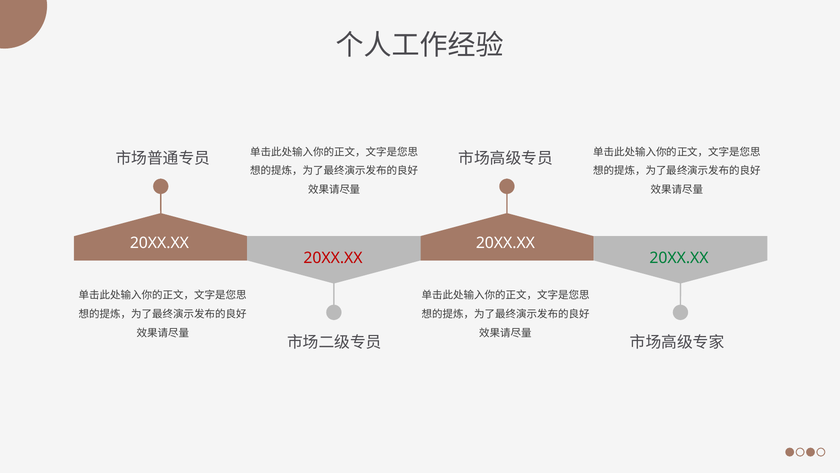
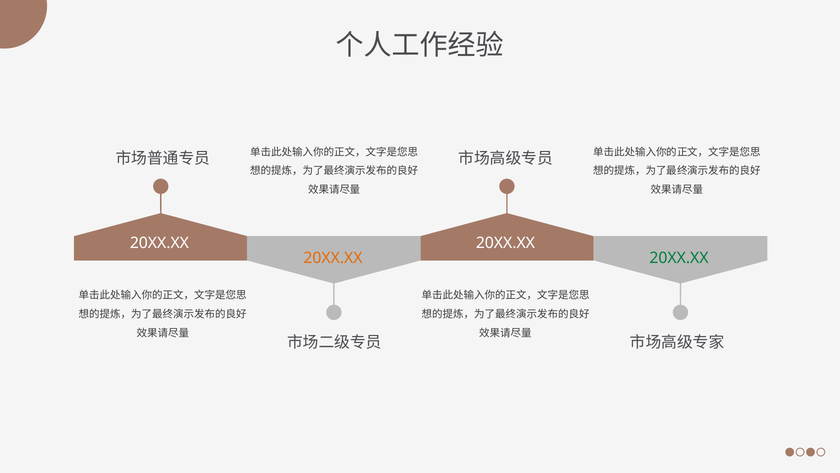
20XX.XX colour: red -> orange (333, 258)
